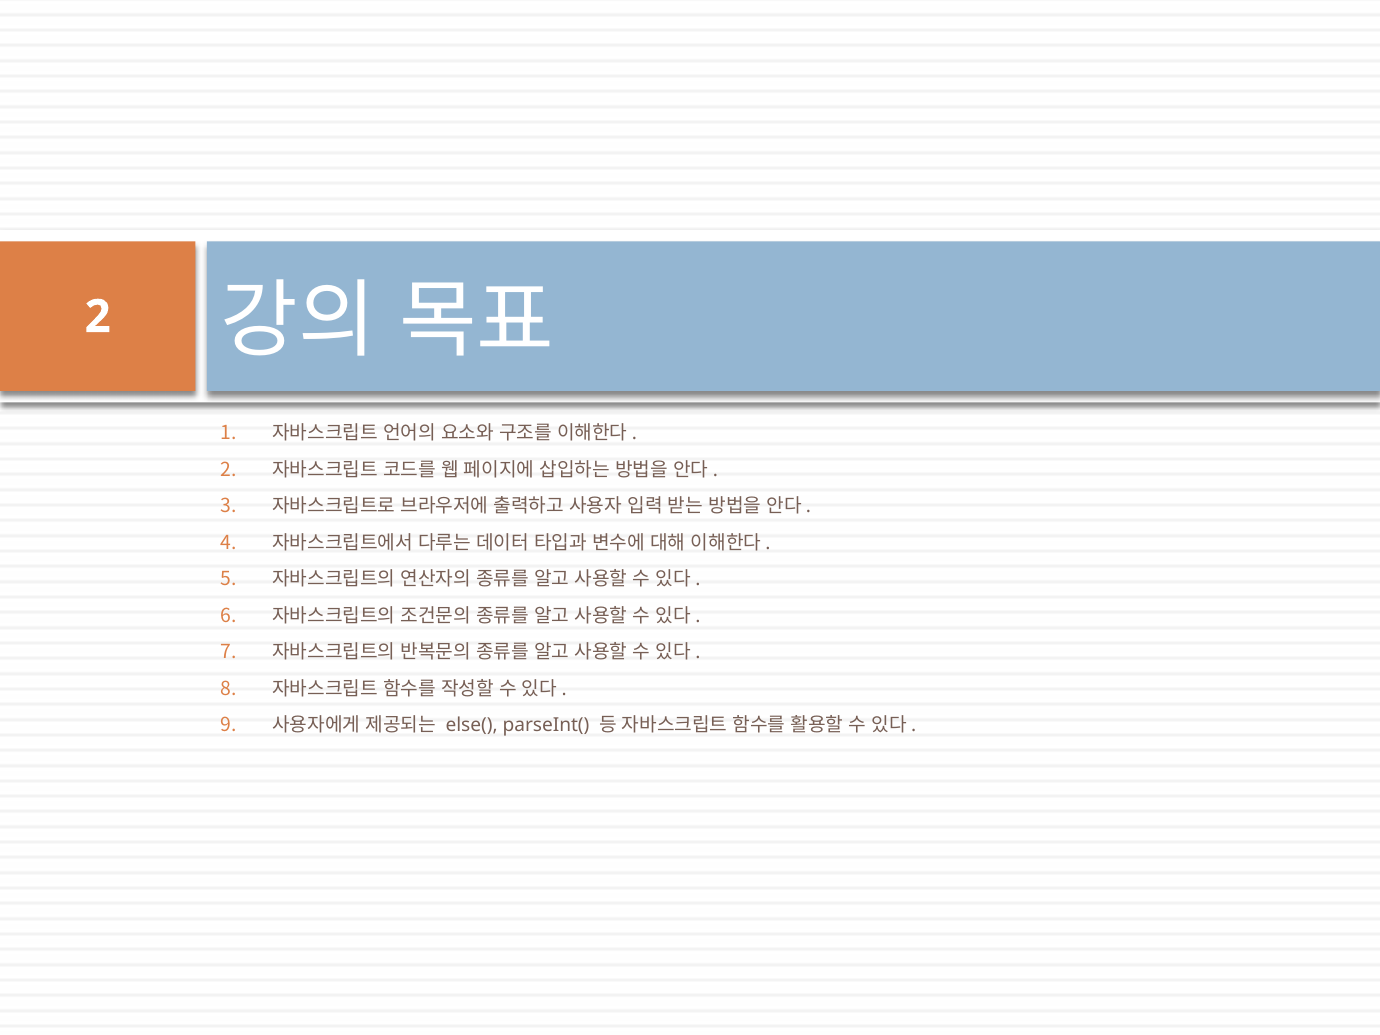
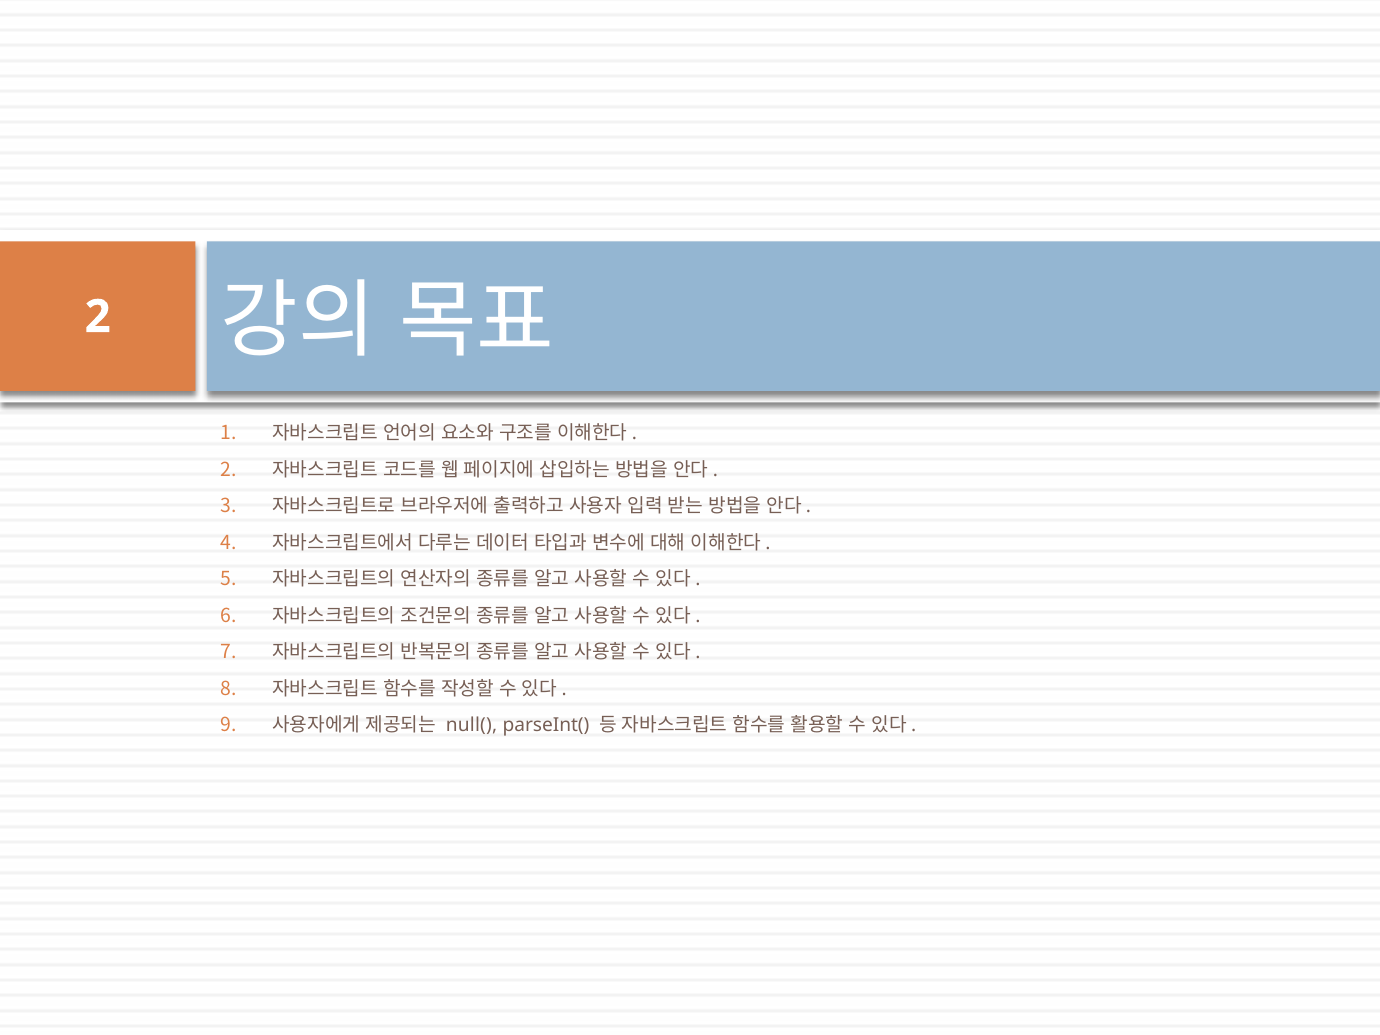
else(: else( -> null( (472, 725)
